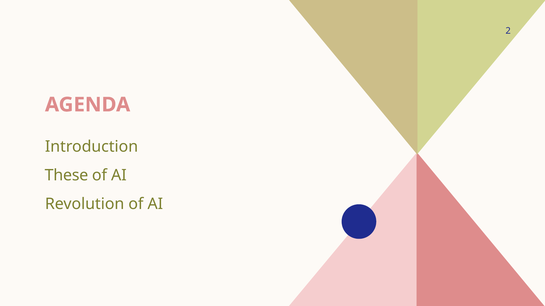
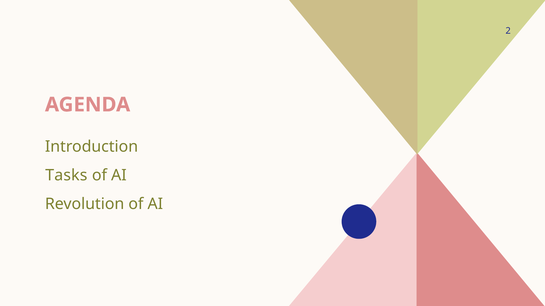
These: These -> Tasks (66, 176)
